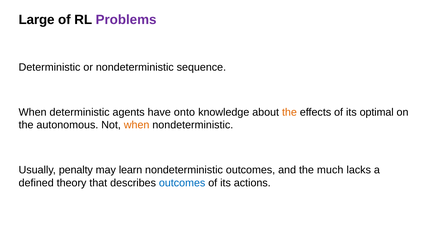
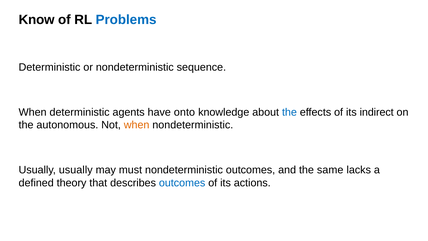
Large: Large -> Know (37, 20)
Problems colour: purple -> blue (126, 20)
the colour: orange -> blue (289, 112)
optimal: optimal -> indirect (377, 112)
Usually penalty: penalty -> usually (76, 170)
learn: learn -> must (130, 170)
much: much -> same (330, 170)
